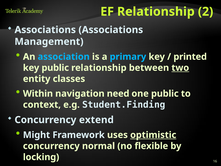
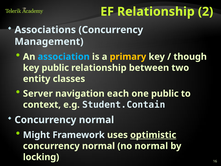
Associations Associations: Associations -> Concurrency (111, 30)
primary colour: light blue -> yellow (128, 57)
printed: printed -> though (190, 57)
two underline: present -> none (180, 68)
Within: Within -> Server (38, 93)
need: need -> each (118, 93)
Student.Finding: Student.Finding -> Student.Contain (124, 105)
extend: extend -> normal (96, 120)
no flexible: flexible -> normal (151, 146)
